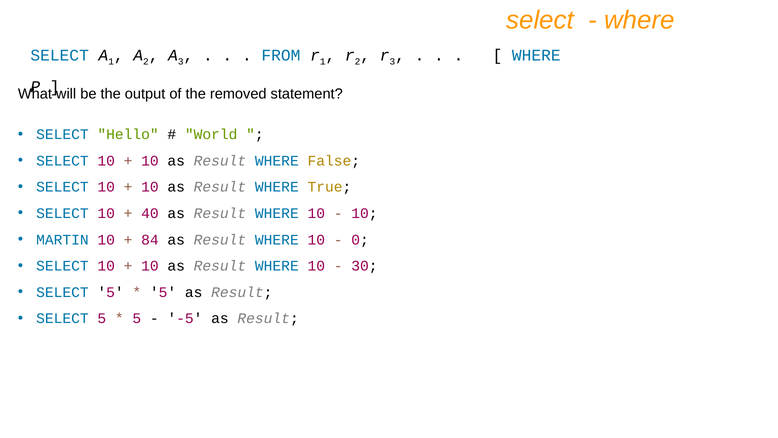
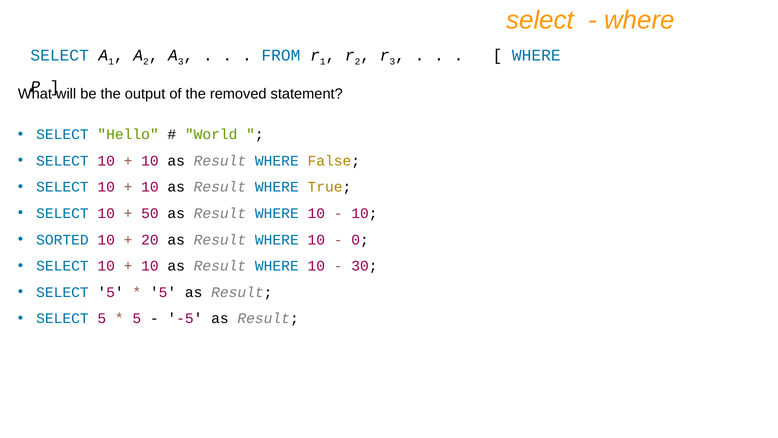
40: 40 -> 50 (150, 213)
MARTIN: MARTIN -> SORTED (62, 240)
84: 84 -> 20 (150, 240)
